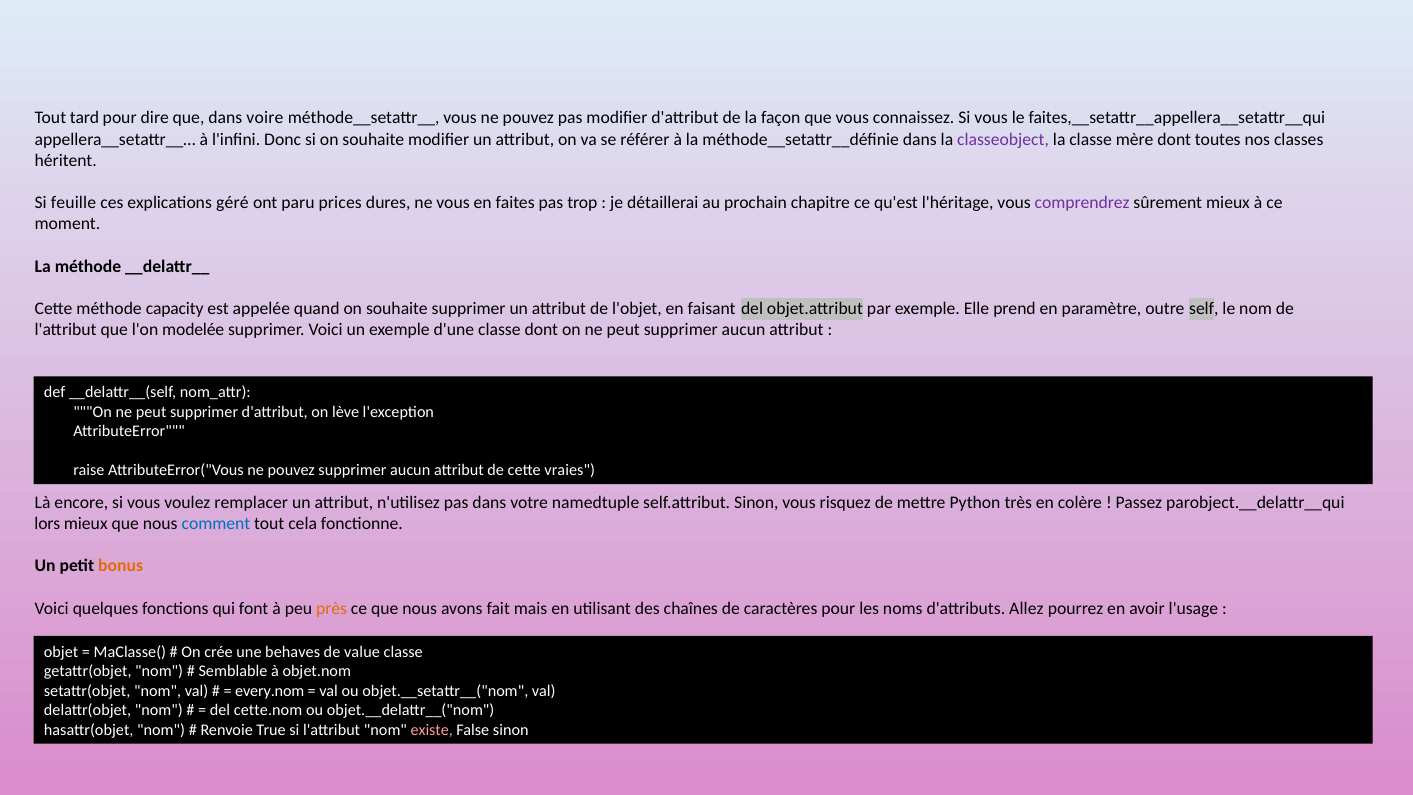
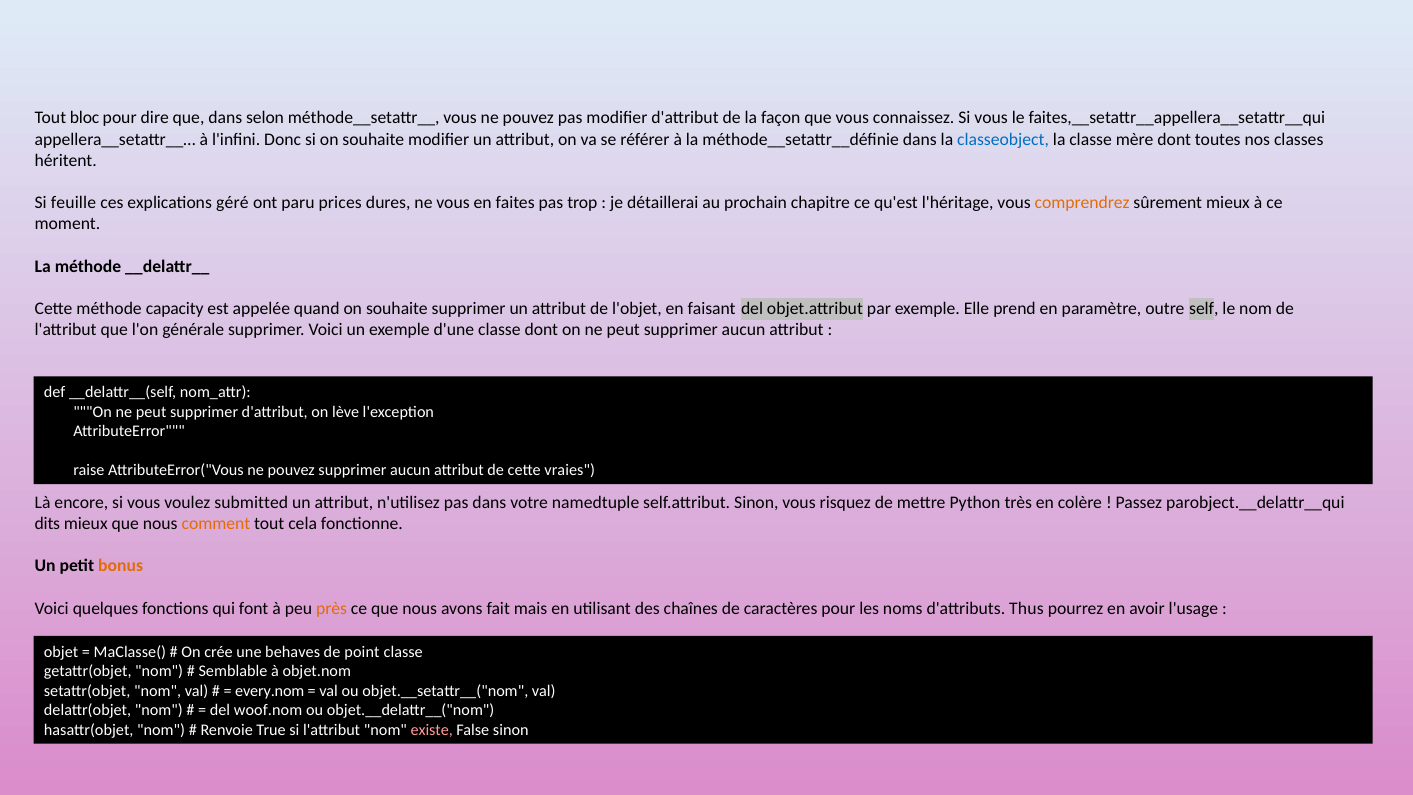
tard: tard -> bloc (85, 118)
voire: voire -> selon (265, 118)
classeobject colour: purple -> blue (1003, 139)
comprendrez colour: purple -> orange (1082, 203)
modelée: modelée -> générale (193, 330)
remplacer: remplacer -> submitted (251, 502)
lors: lors -> dits (47, 523)
comment colour: blue -> orange (216, 523)
Allez: Allez -> Thus (1026, 608)
value: value -> point (362, 652)
cette.nom: cette.nom -> woof.nom (268, 710)
